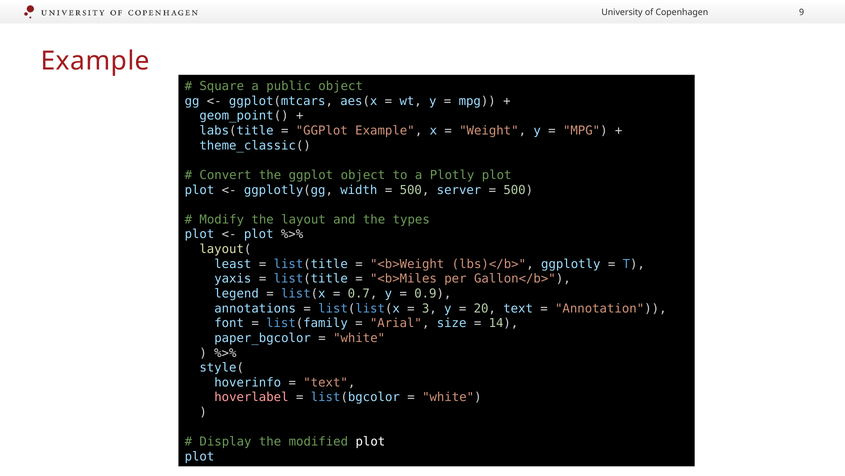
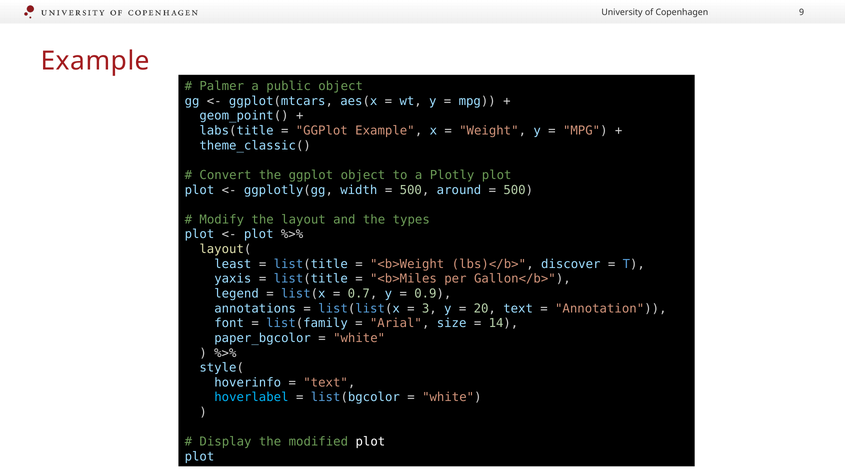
Square: Square -> Palmer (222, 86)
server: server -> around (459, 190)
ggplotly: ggplotly -> discover (571, 264)
hoverlabel colour: pink -> light blue (251, 397)
